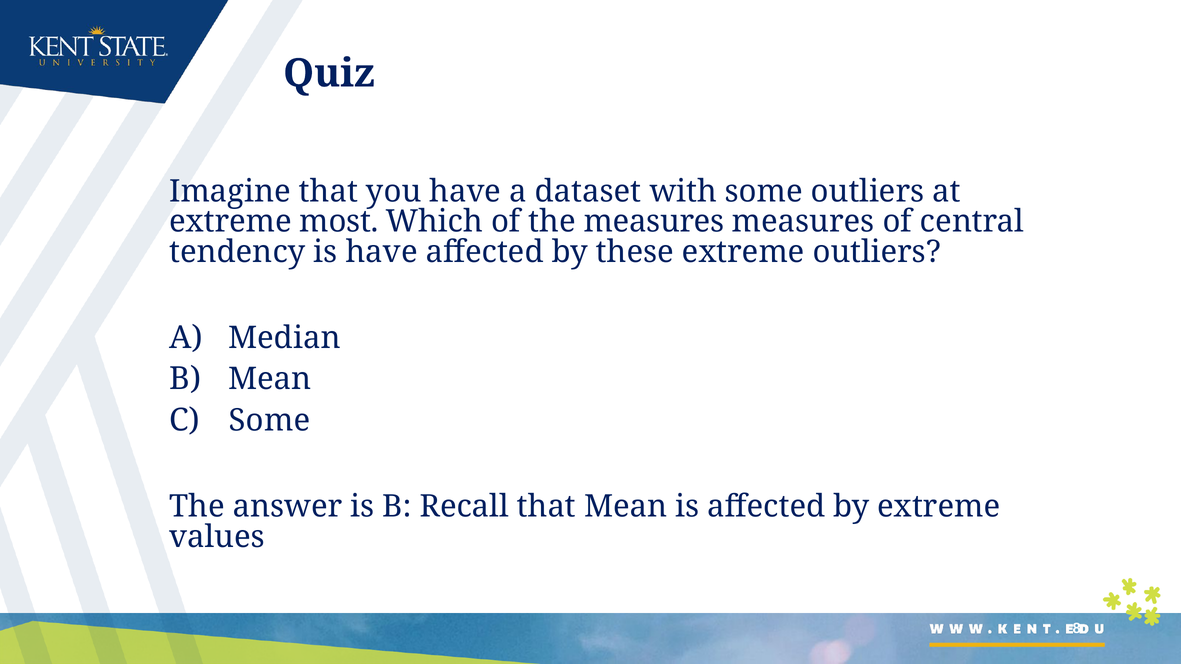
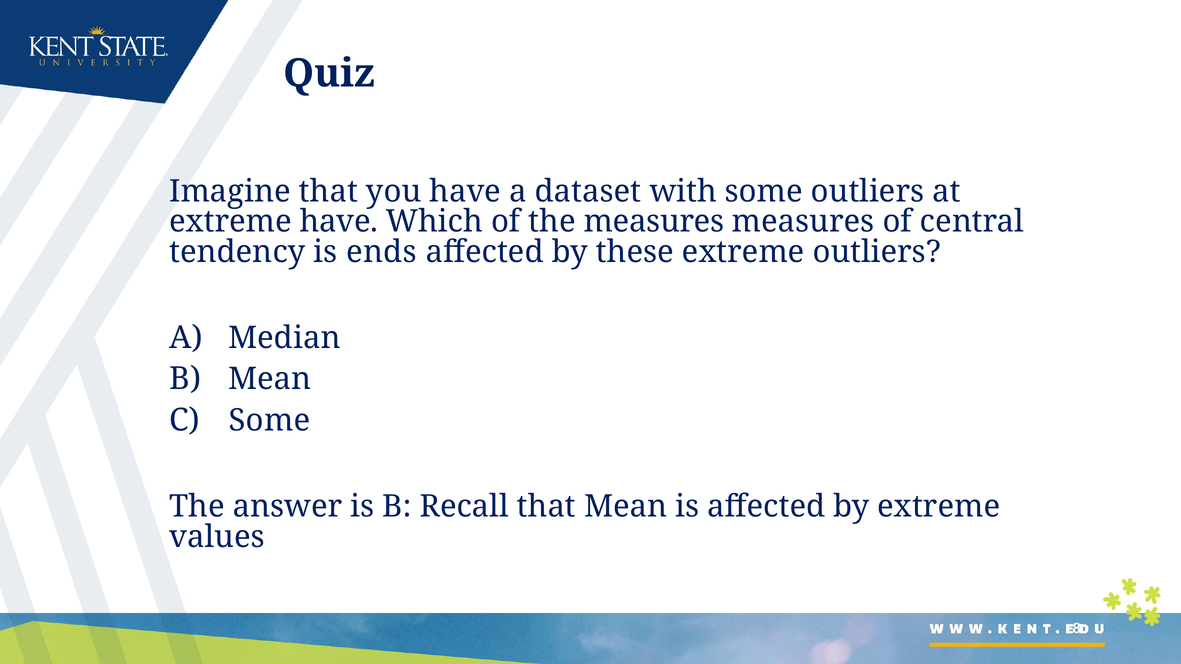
extreme most: most -> have (339, 222)
is have: have -> ends (382, 252)
